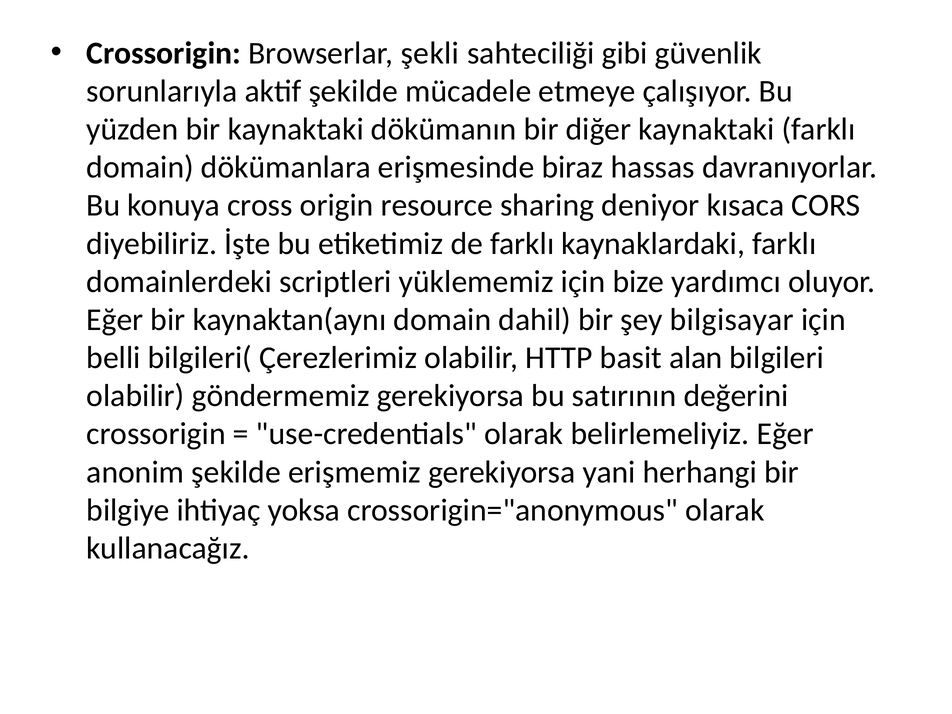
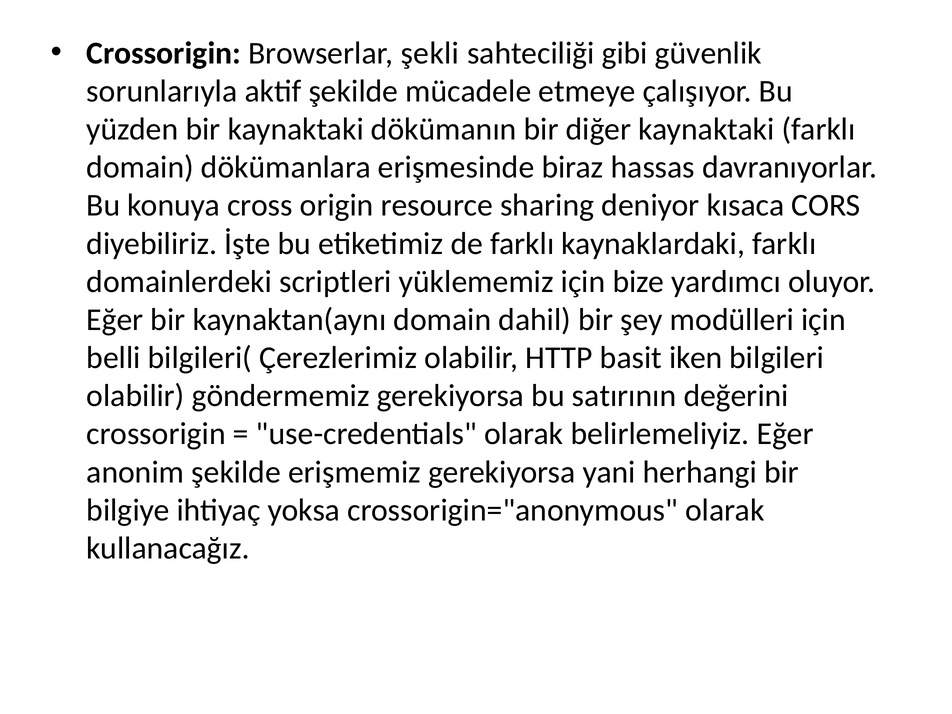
bilgisayar: bilgisayar -> modülleri (732, 320)
alan: alan -> iken (696, 358)
